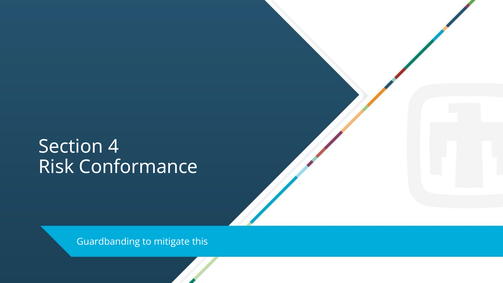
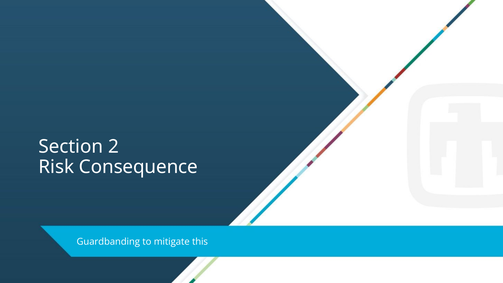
4: 4 -> 2 (113, 147)
Conformance: Conformance -> Consequence (138, 167)
